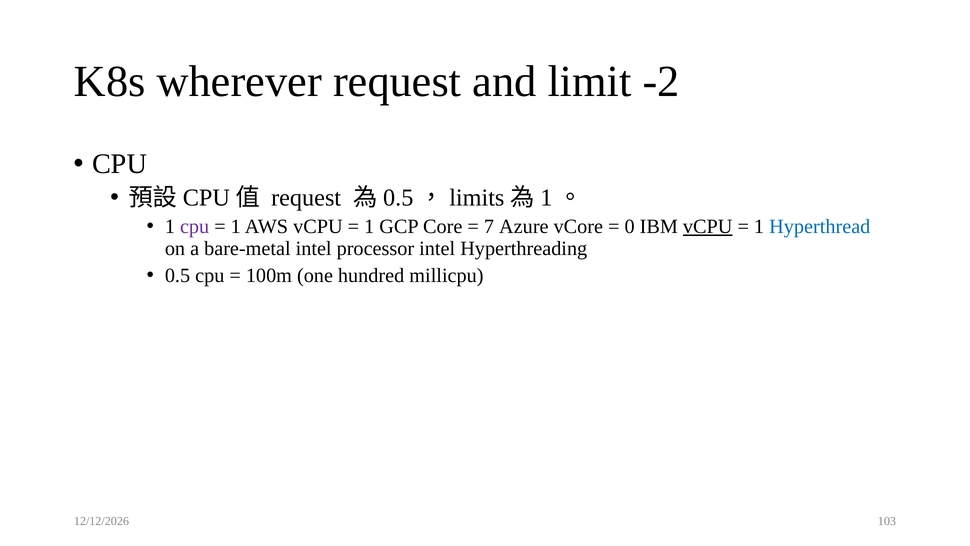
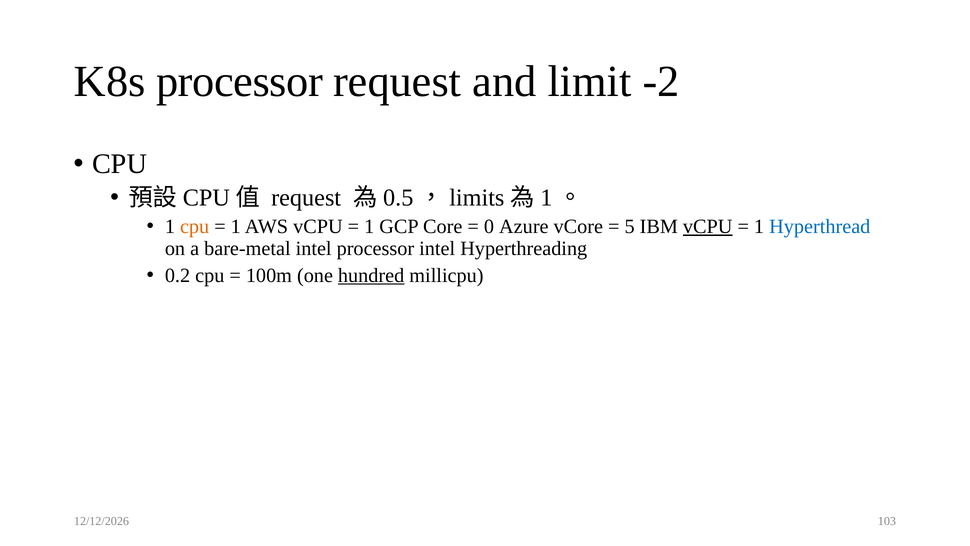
K8s wherever: wherever -> processor (239, 81)
cpu colour: purple -> orange (195, 226)
7: 7 -> 0 (489, 226)
0: 0 -> 5 (630, 226)
0.5: 0.5 -> 0.2 (178, 275)
hundred underline: none -> present (371, 275)
